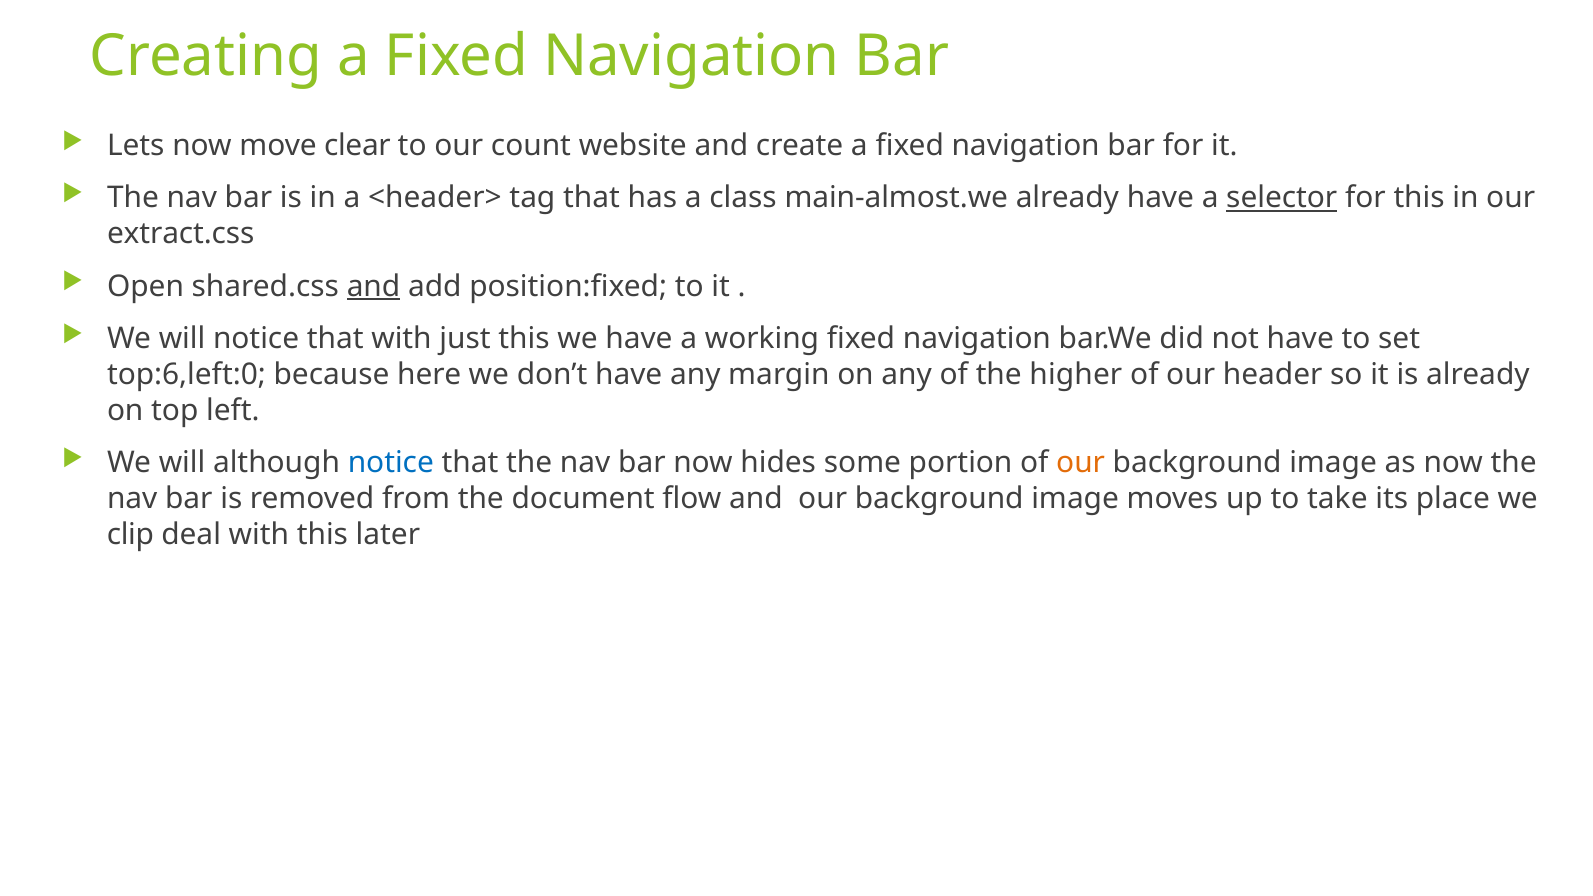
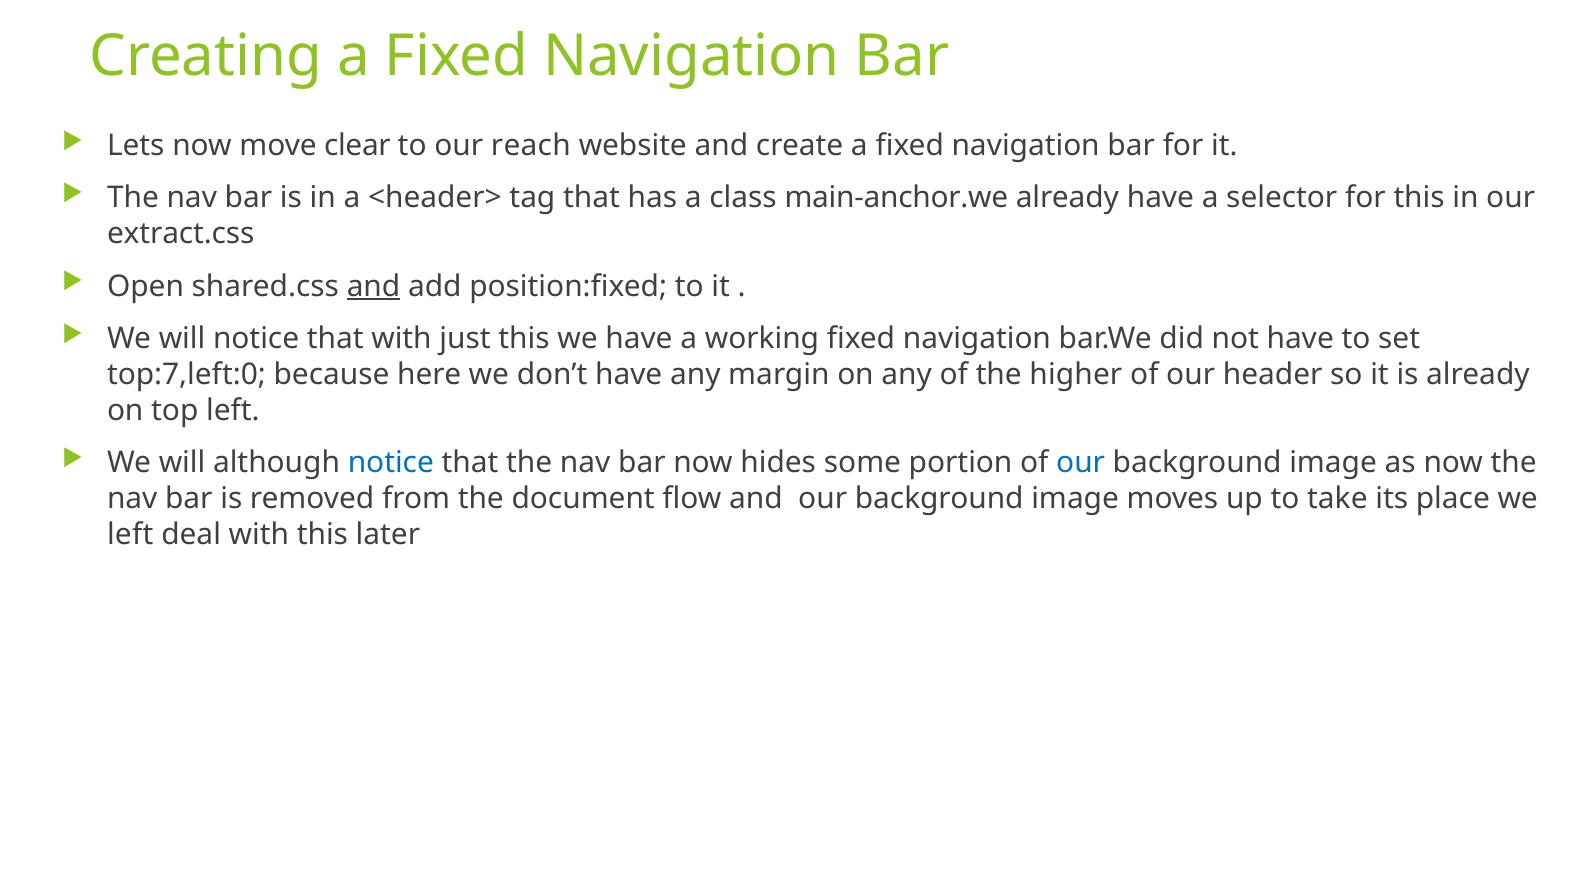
count: count -> reach (531, 145)
main-almost.we: main-almost.we -> main-anchor.we (896, 198)
selector underline: present -> none (1282, 198)
top:6,left:0: top:6,left:0 -> top:7,left:0 (186, 374)
our colour: orange -> blue (1081, 463)
clip: clip -> left (130, 534)
